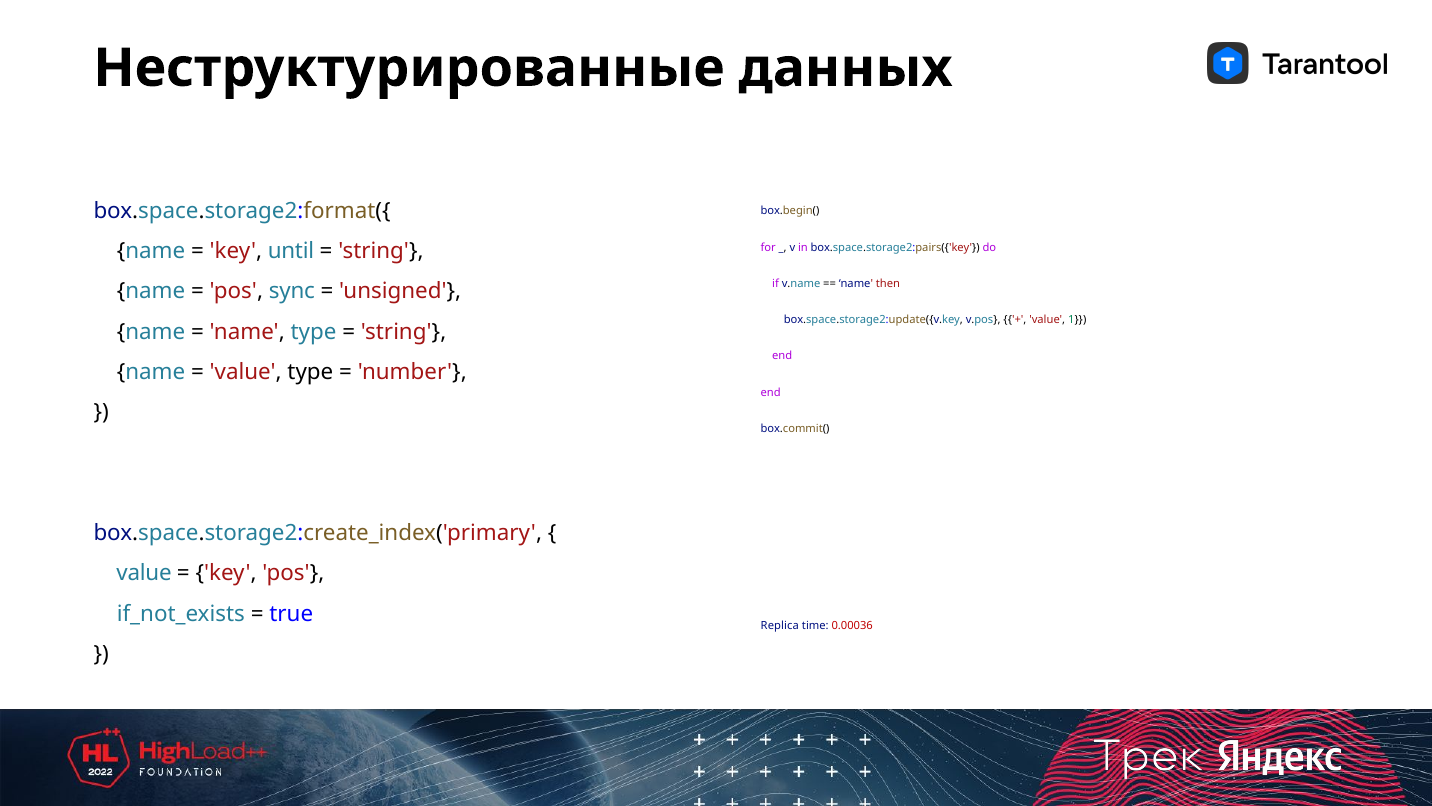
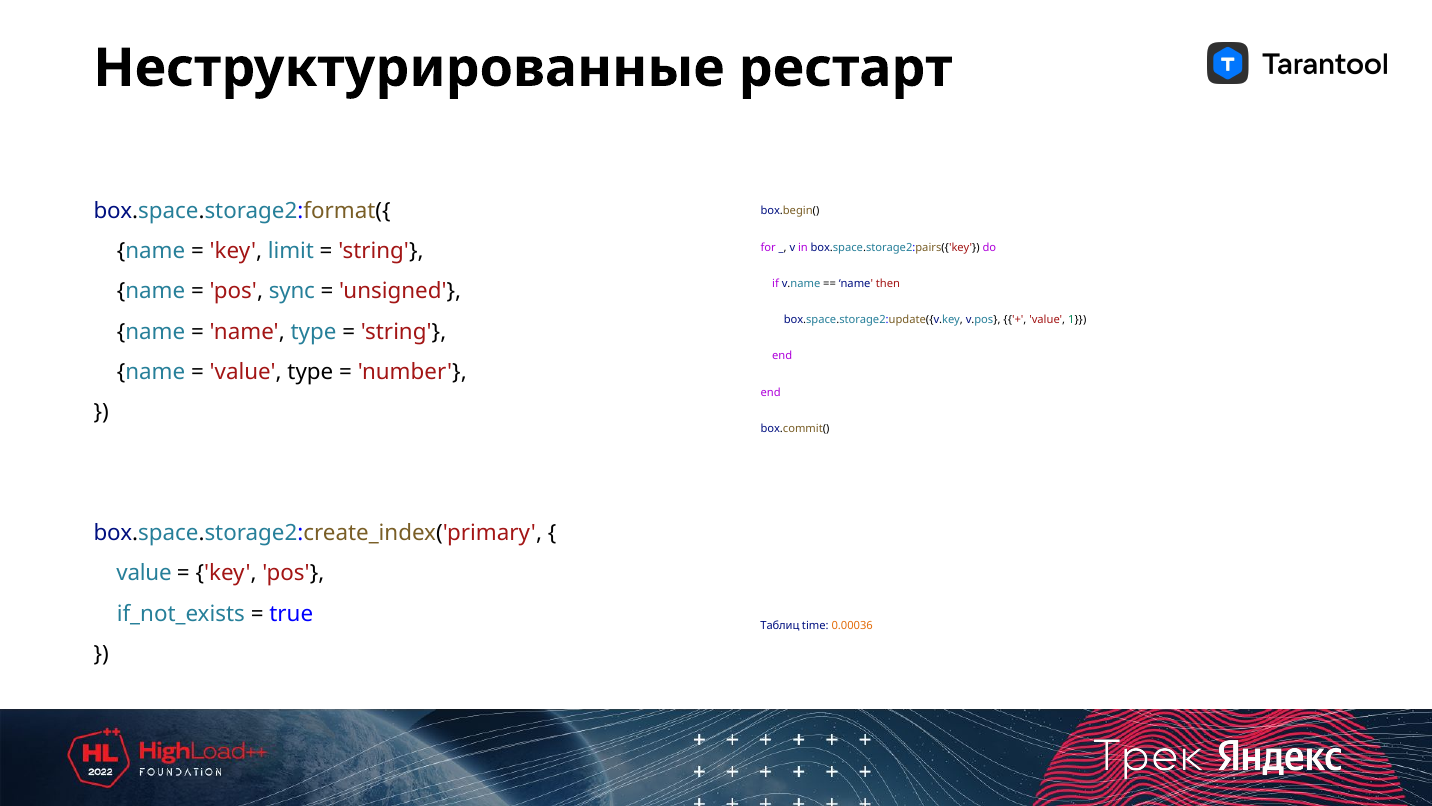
данных: данных -> рестарт (846, 68)
until: until -> limit (291, 251)
Replica: Replica -> Таблиц (780, 626)
0.00036 colour: red -> orange (852, 626)
